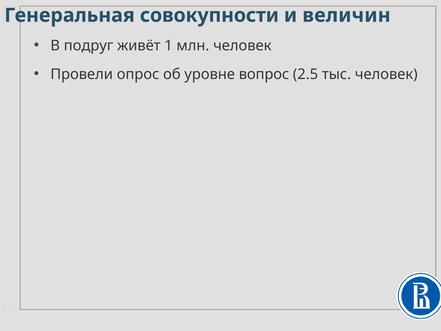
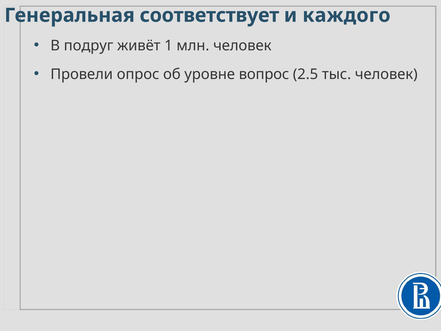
совокупности: совокупности -> соответствует (209, 15)
величин: величин -> каждого (346, 15)
